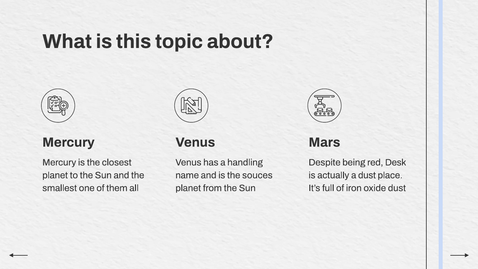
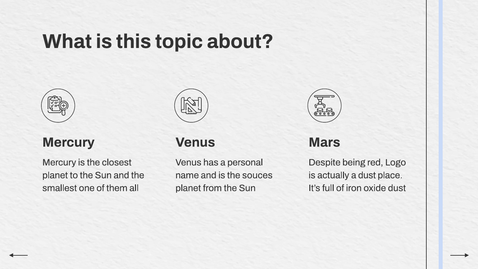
handling: handling -> personal (245, 162)
Desk: Desk -> Logo (396, 162)
